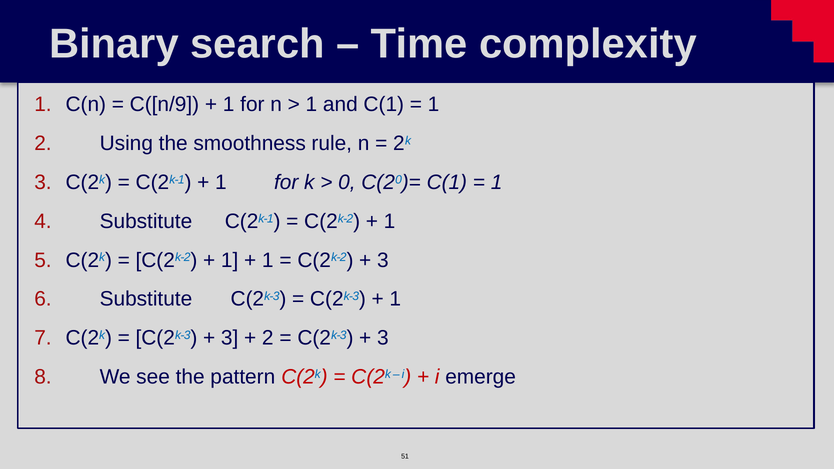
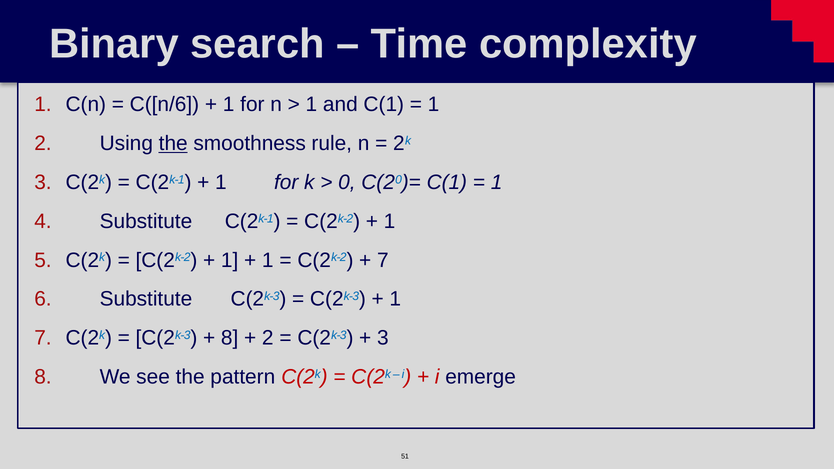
C([n/9: C([n/9 -> C([n/6 (164, 105)
the underline: none -> present (173, 144)
3: 3 -> 7 (383, 260)
3: 3 -> 8 (230, 338)
